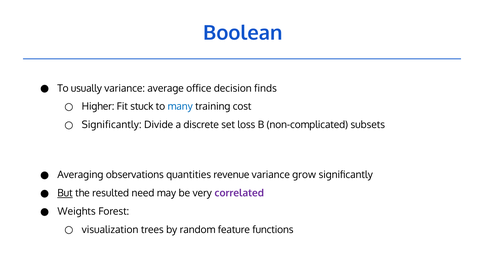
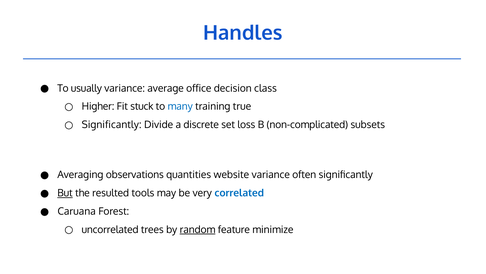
Boolean: Boolean -> Handles (243, 33)
finds: finds -> class (266, 88)
cost: cost -> true (242, 106)
revenue: revenue -> website (231, 175)
grow: grow -> often (304, 175)
need: need -> tools (143, 193)
correlated colour: purple -> blue (239, 193)
Weights: Weights -> Caruana (77, 211)
visualization: visualization -> uncorrelated (110, 229)
random underline: none -> present (198, 229)
functions: functions -> minimize (273, 229)
